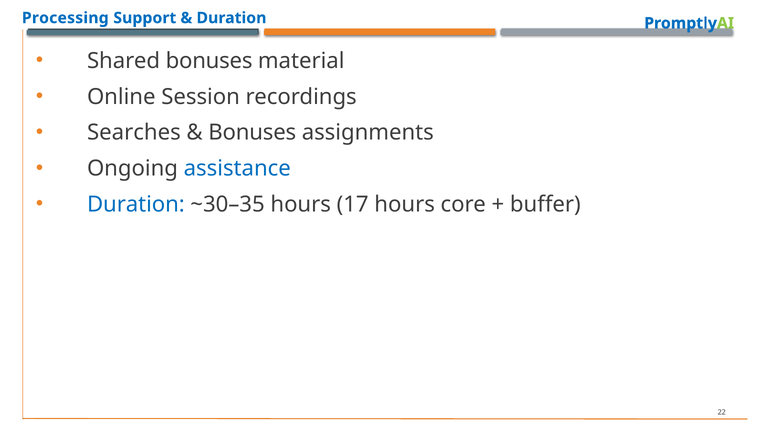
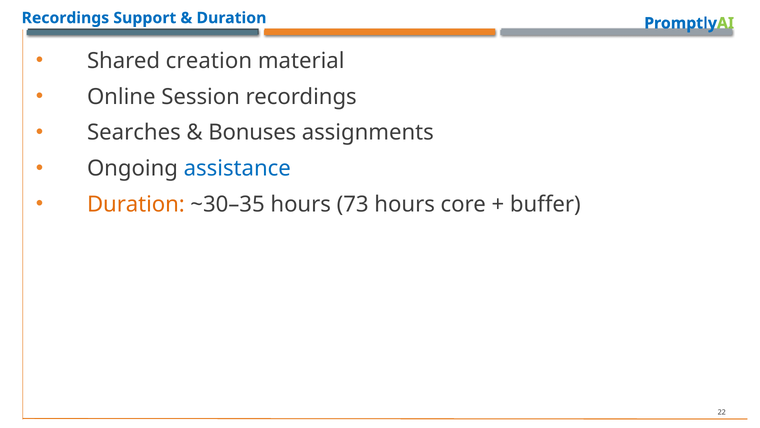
Processing: Processing -> Recordings (65, 18)
Shared bonuses: bonuses -> creation (209, 61)
Duration colour: blue -> orange (136, 204)
17: 17 -> 73 (353, 204)
